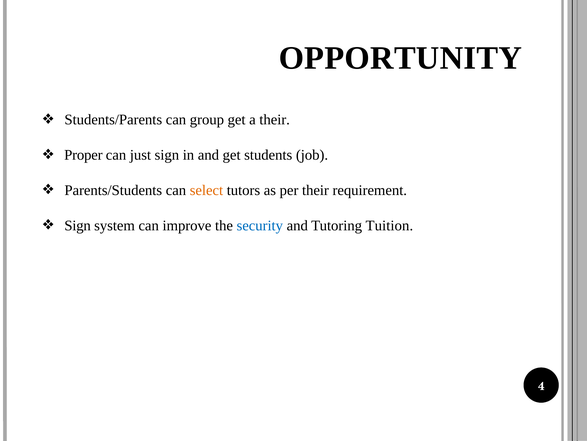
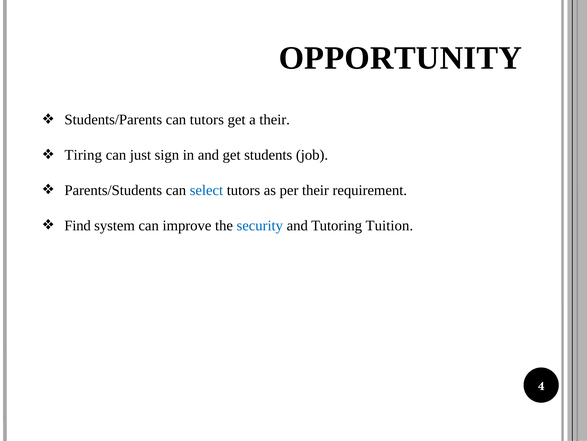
can group: group -> tutors (207, 120)
Proper: Proper -> Tiring (83, 155)
select colour: orange -> blue (206, 190)
Sign: Sign -> Find (78, 225)
